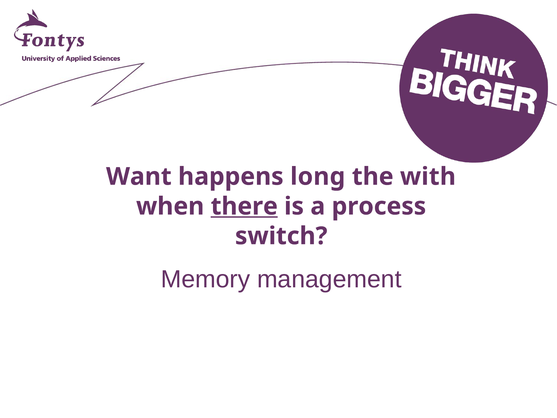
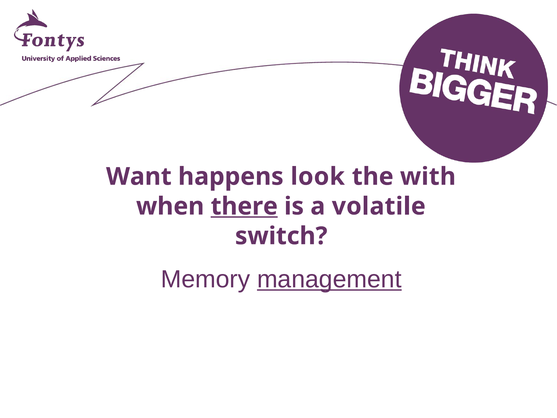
long: long -> look (318, 176)
process: process -> volatile (379, 206)
management underline: none -> present (329, 279)
